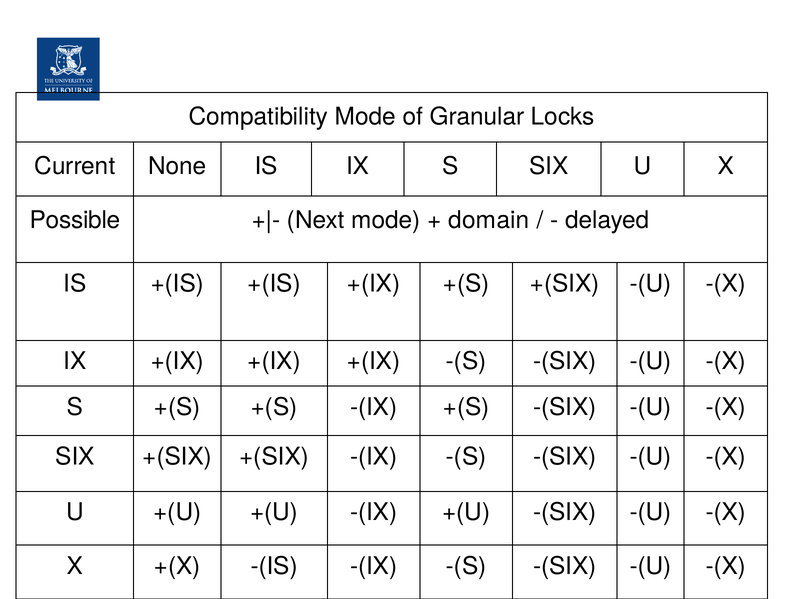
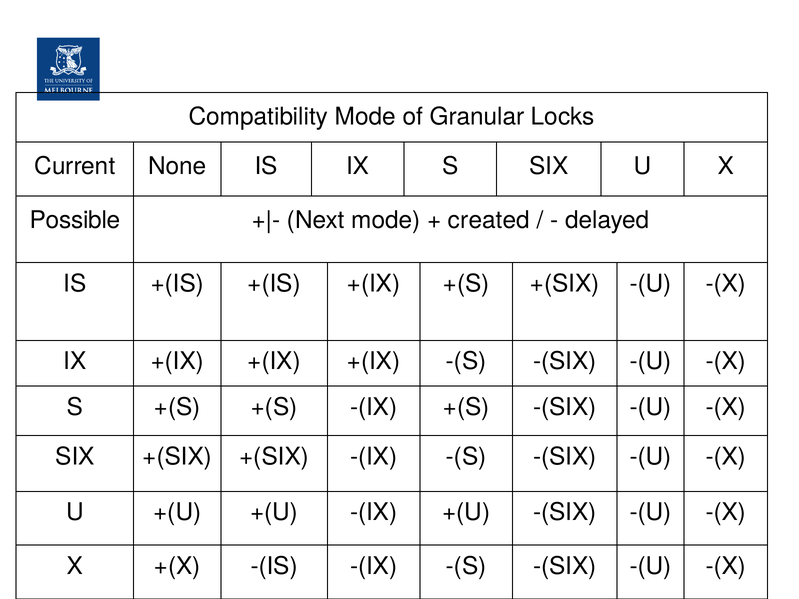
domain: domain -> created (489, 220)
